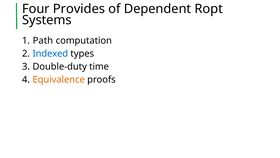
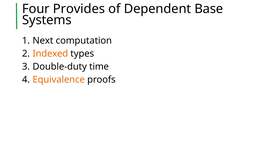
Ropt: Ropt -> Base (209, 9)
Path: Path -> Next (43, 40)
Indexed colour: blue -> orange (50, 53)
